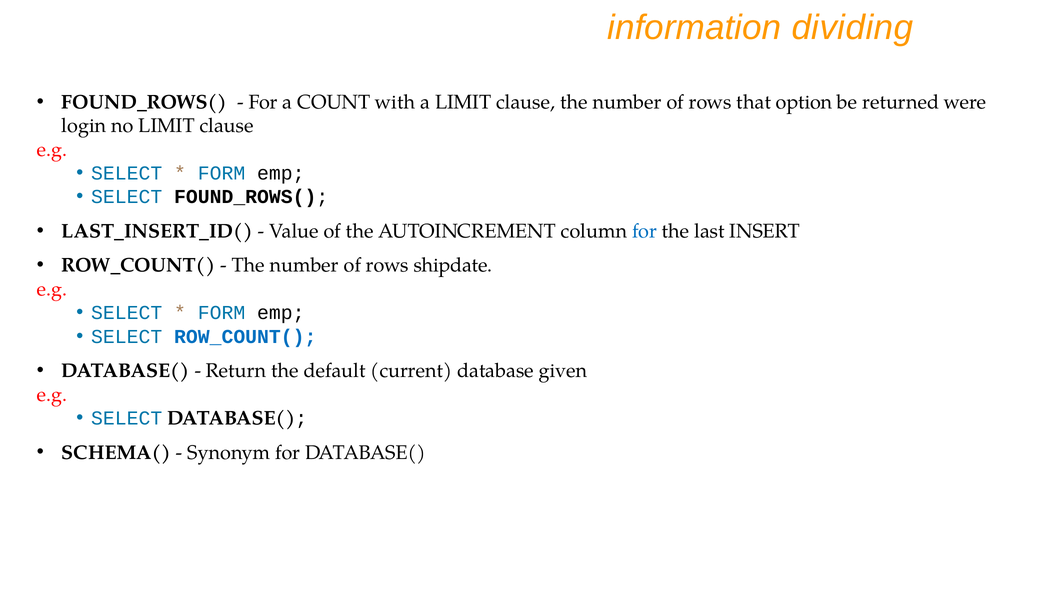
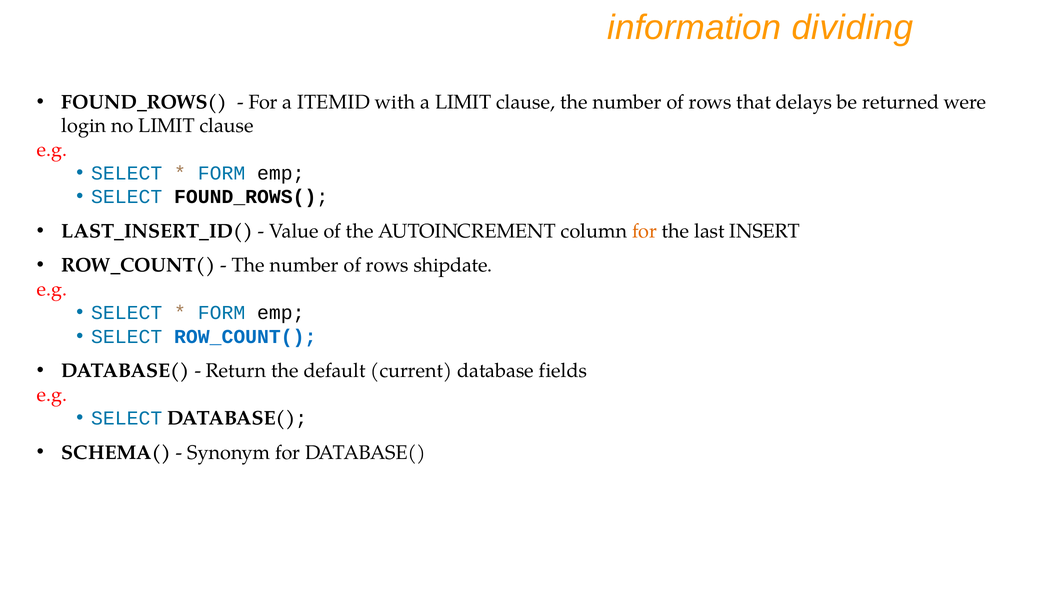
COUNT: COUNT -> ITEMID (334, 102)
option: option -> delays (804, 102)
for colour: blue -> orange (644, 231)
given: given -> fields (563, 371)
